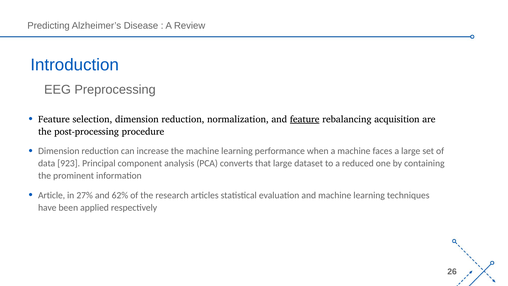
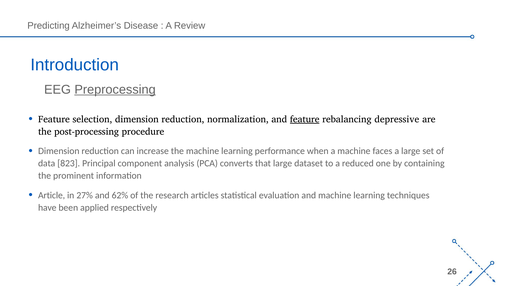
Preprocessing underline: none -> present (115, 89)
acquisition: acquisition -> depressive (397, 119)
923: 923 -> 823 (69, 163)
